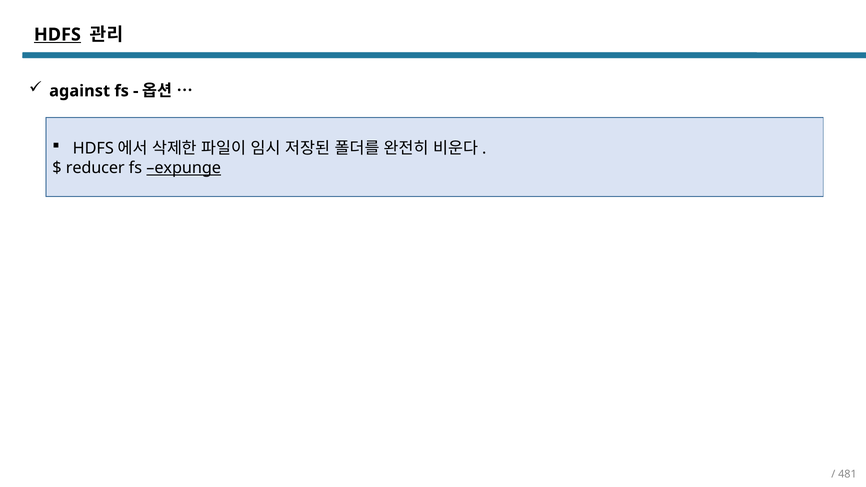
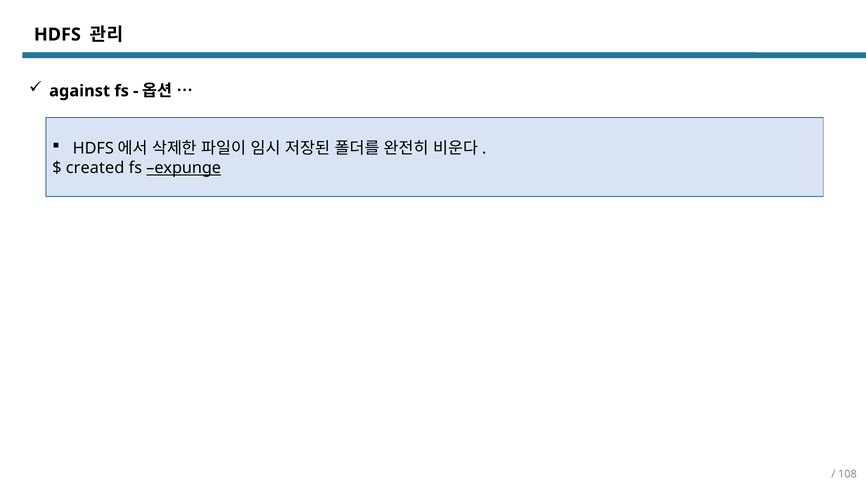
HDFS underline: present -> none (57, 35)
reducer: reducer -> created (95, 168)
481: 481 -> 108 (847, 475)
